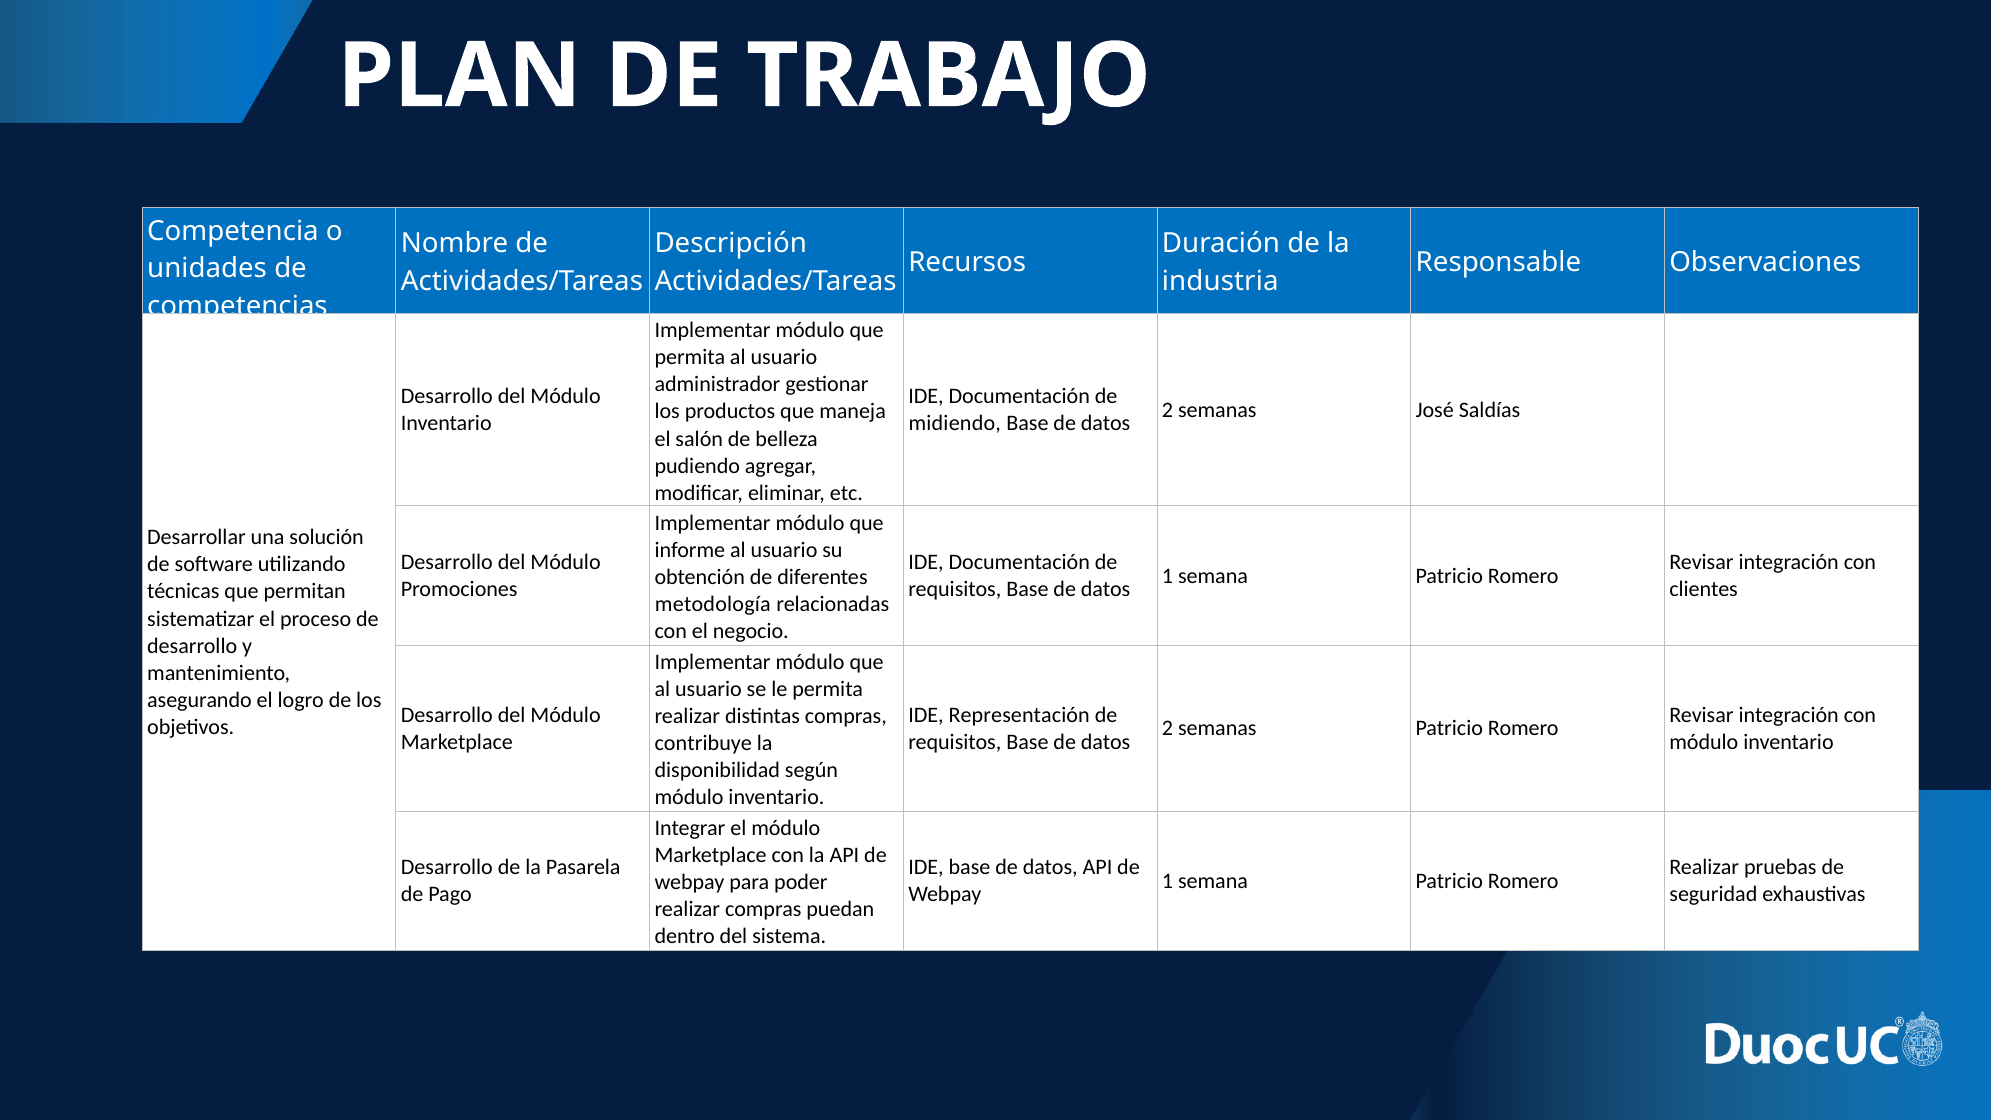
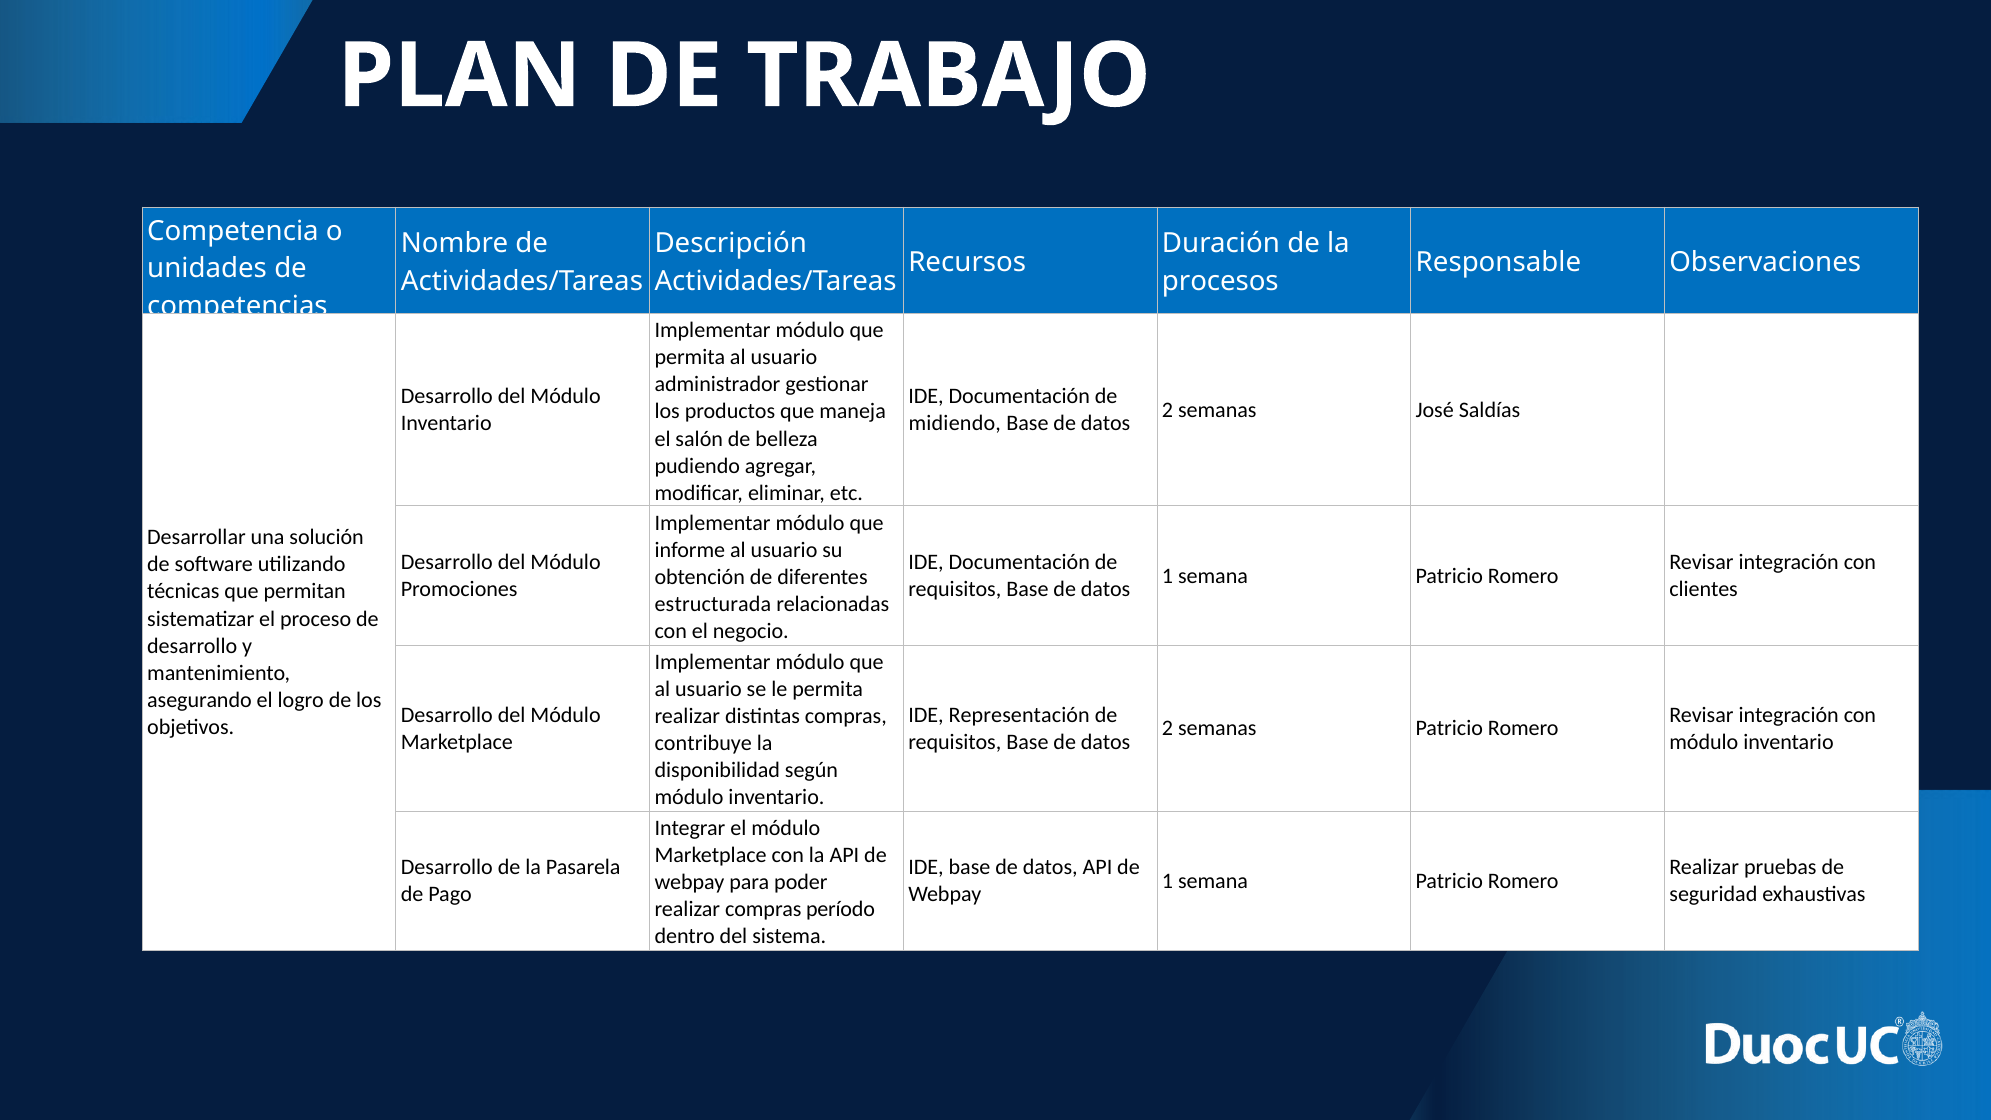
industria: industria -> procesos (1220, 281)
metodología: metodología -> estructurada (713, 604)
puedan: puedan -> período (840, 909)
